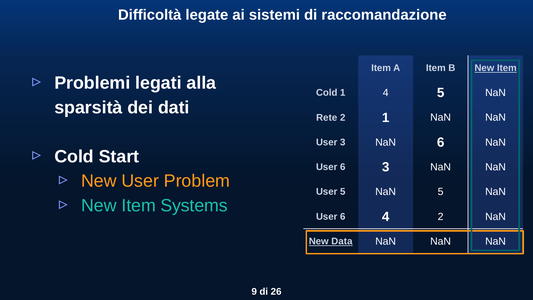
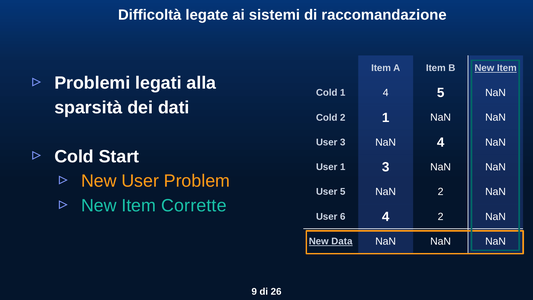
Rete: Rete -> Cold (327, 117)
NaN 6: 6 -> 4 (441, 142)
6: 6 -> 1 (343, 167)
NaN 5: 5 -> 2 (441, 192)
Systems: Systems -> Corrette (194, 205)
